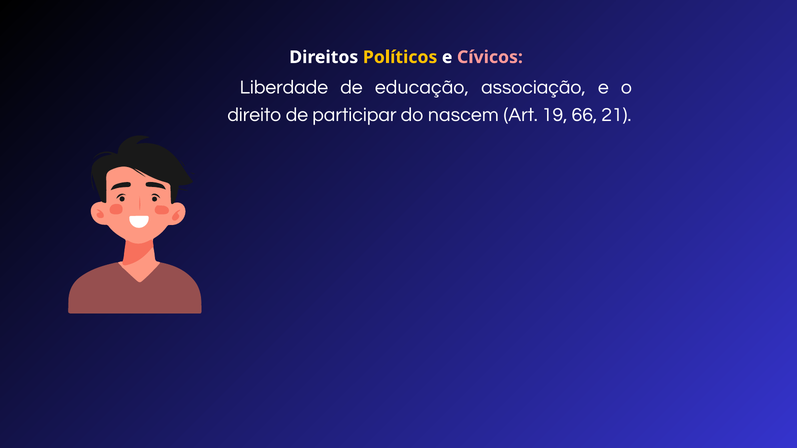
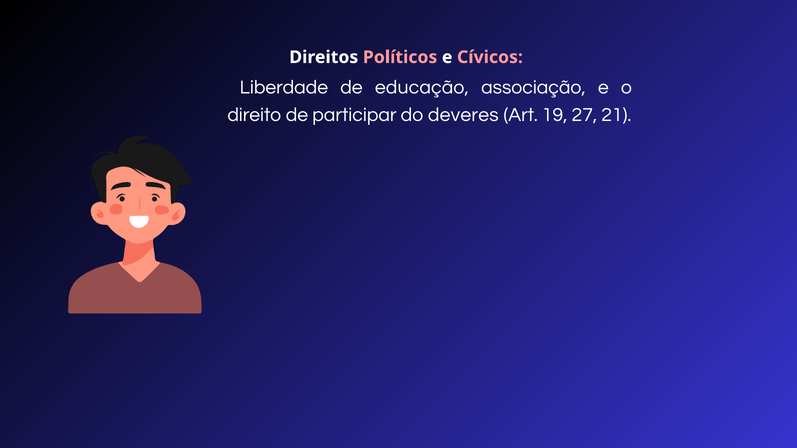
Políticos colour: yellow -> pink (400, 57)
nascem: nascem -> deveres (463, 115)
66: 66 -> 27 (584, 115)
